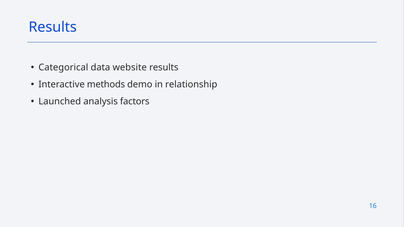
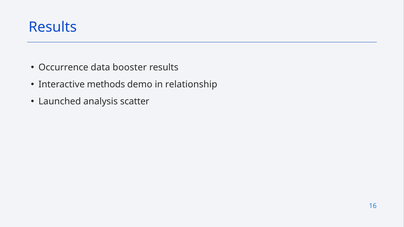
Categorical: Categorical -> Occurrence (63, 68)
website: website -> booster (130, 68)
factors: factors -> scatter (135, 102)
